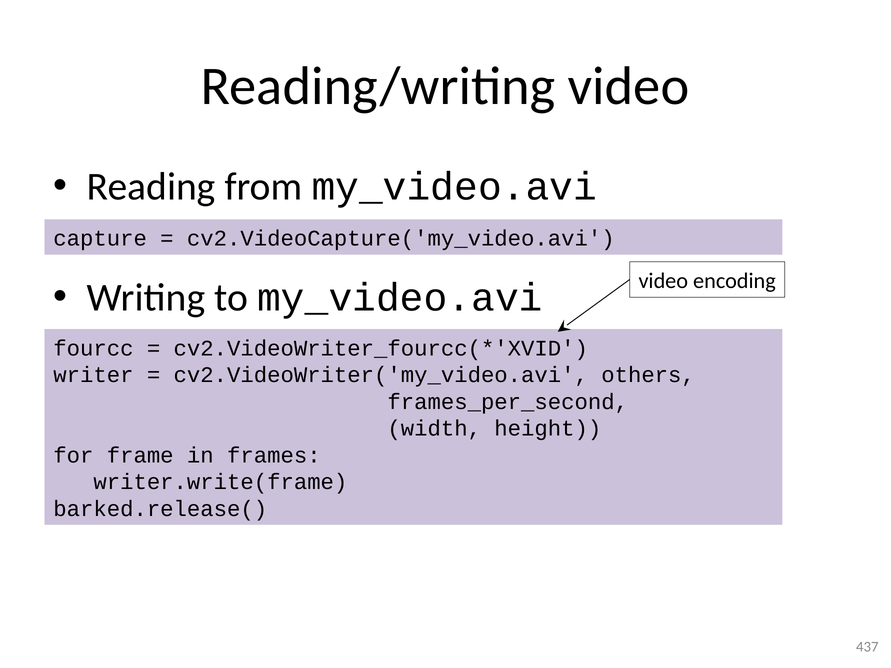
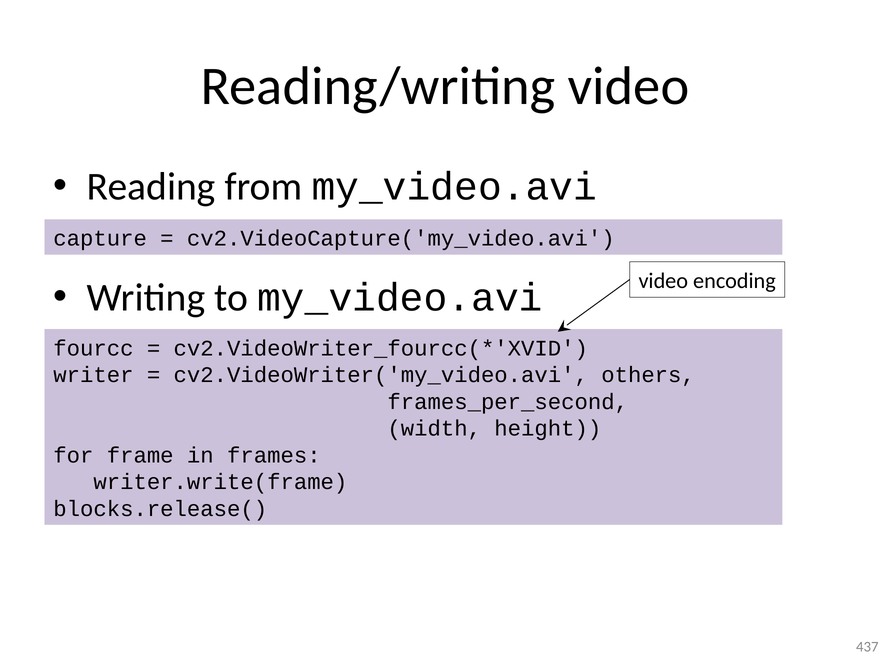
barked.release(: barked.release( -> blocks.release( (160, 509)
